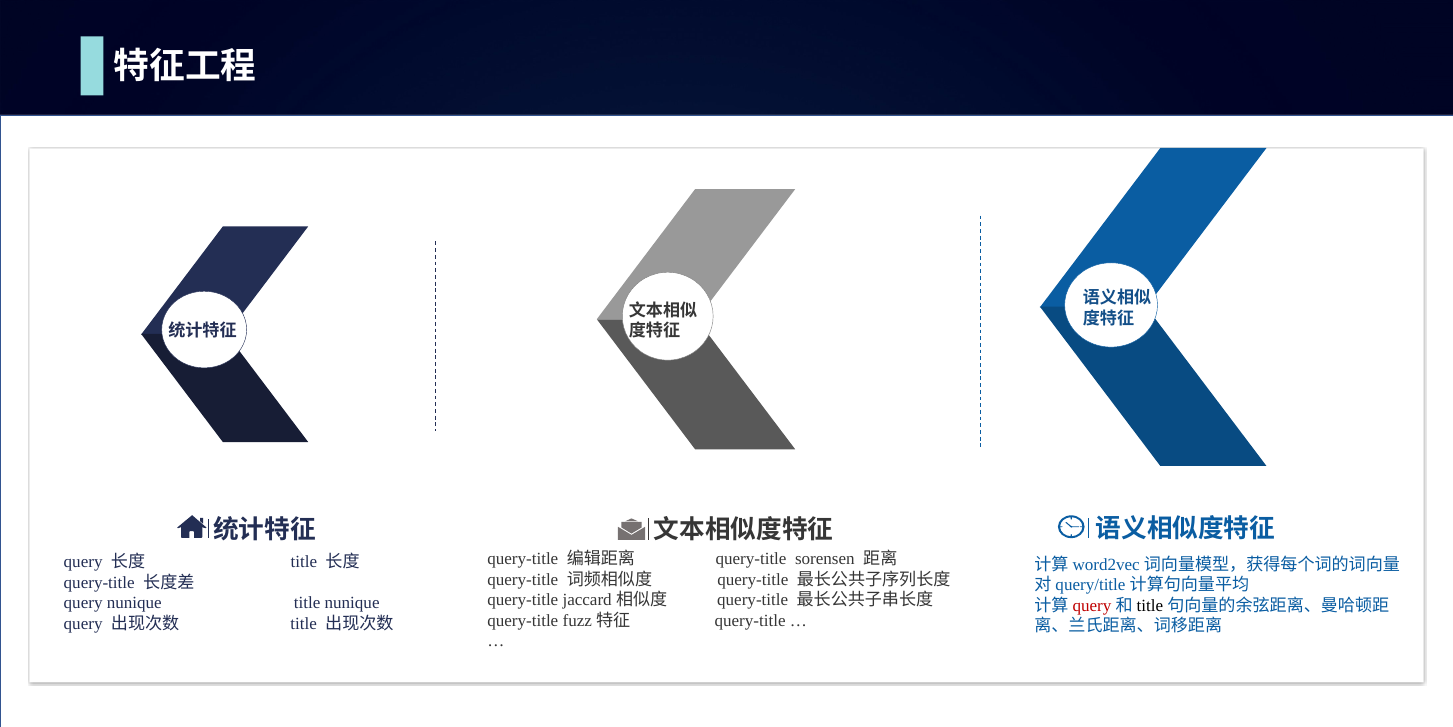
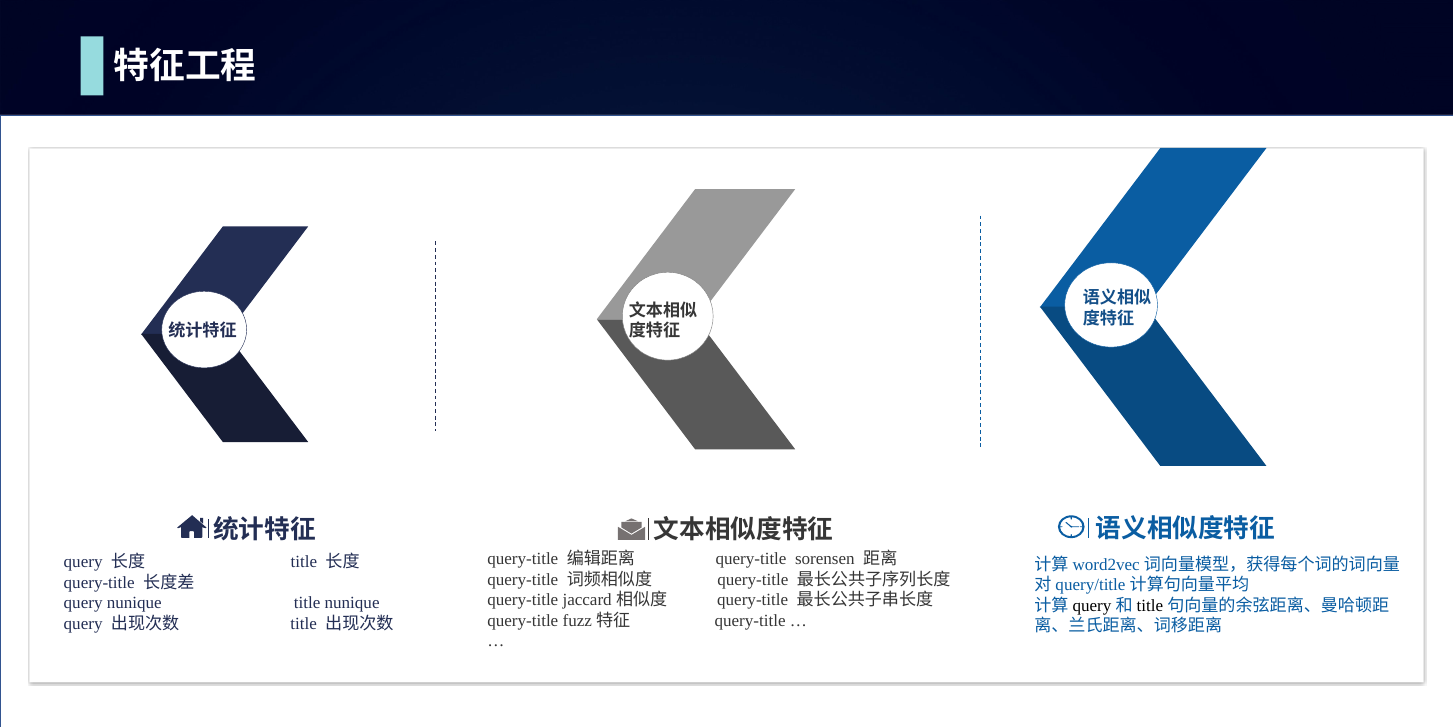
query colour: red -> black (1092, 605)
